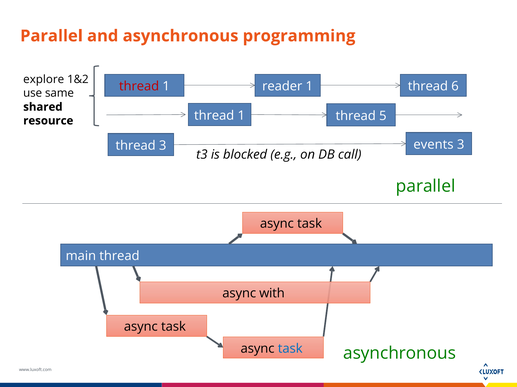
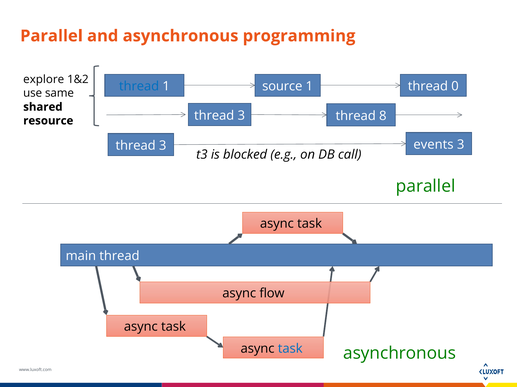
thread colour: red -> blue (139, 86)
reader: reader -> source (282, 86)
6: 6 -> 0 (455, 86)
1: 1 -> 3 (241, 116)
5: 5 -> 8 (383, 116)
with: with -> flow (272, 294)
